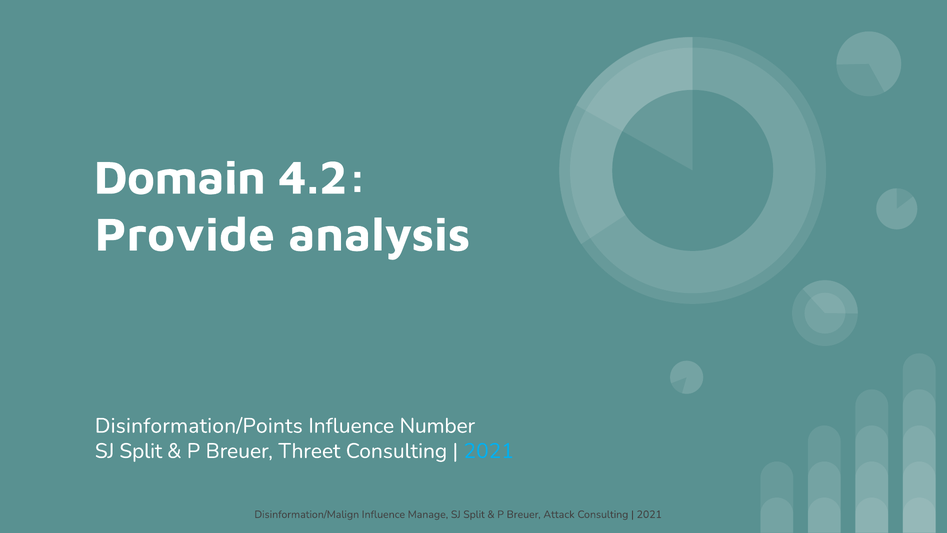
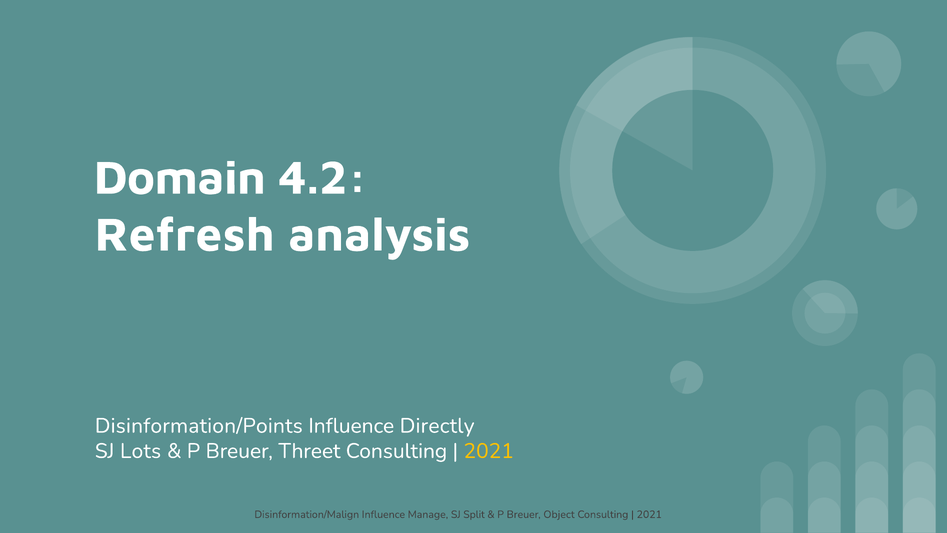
Provide: Provide -> Refresh (185, 235)
Number: Number -> Directly (437, 426)
Split: Split -> Lots (141, 451)
2021 colour: light blue -> yellow (489, 451)
Attack: Attack -> Object (559, 514)
